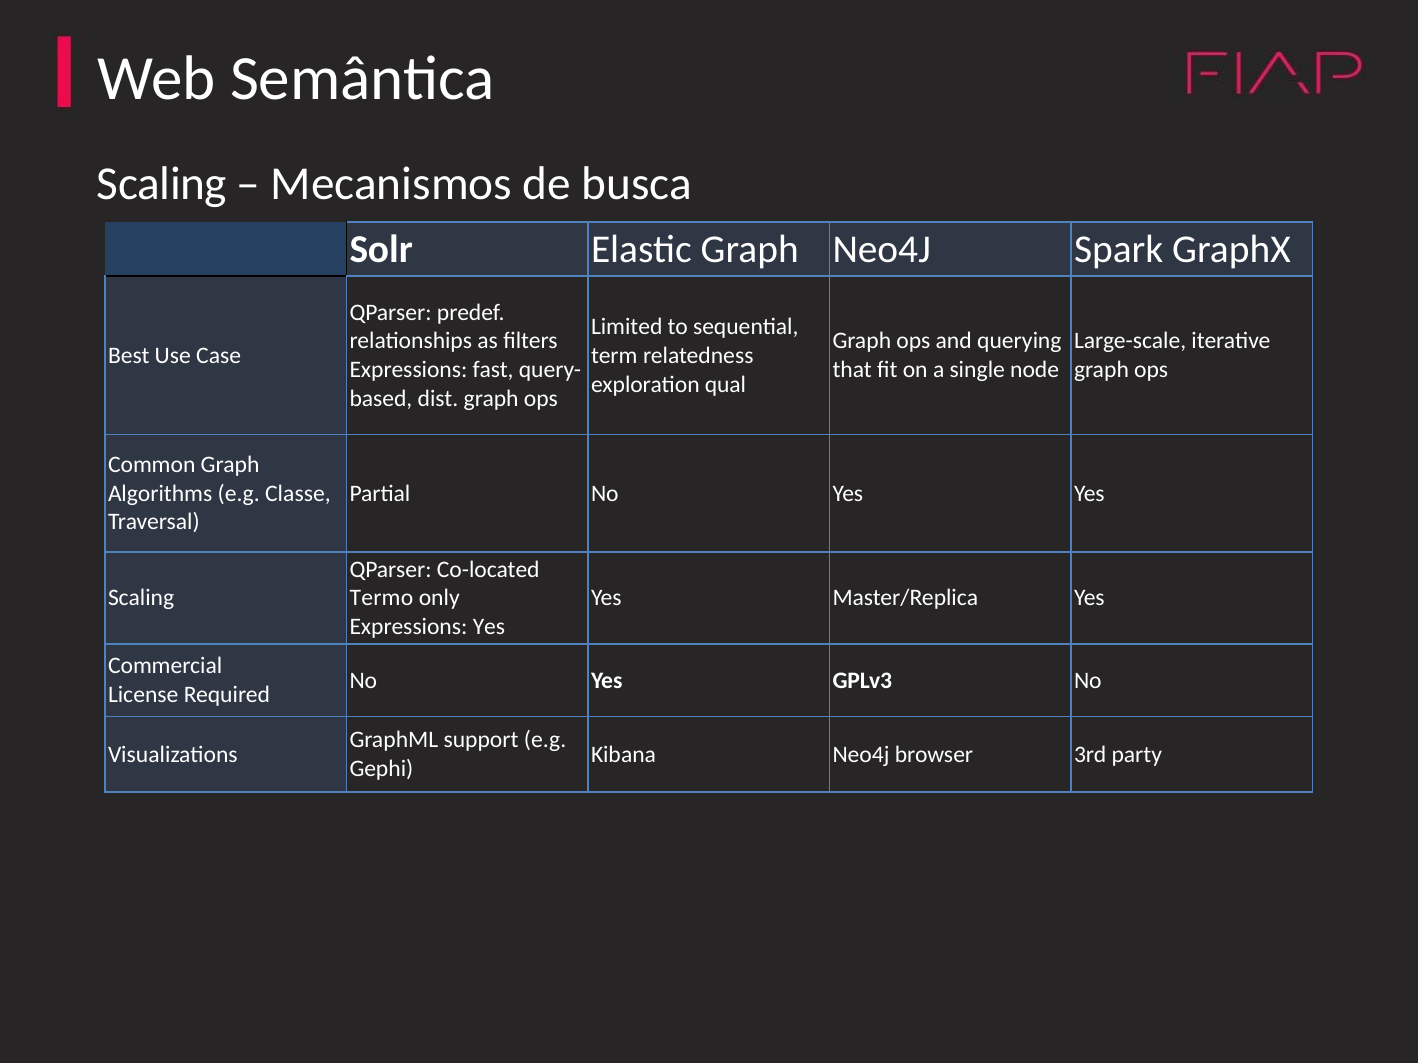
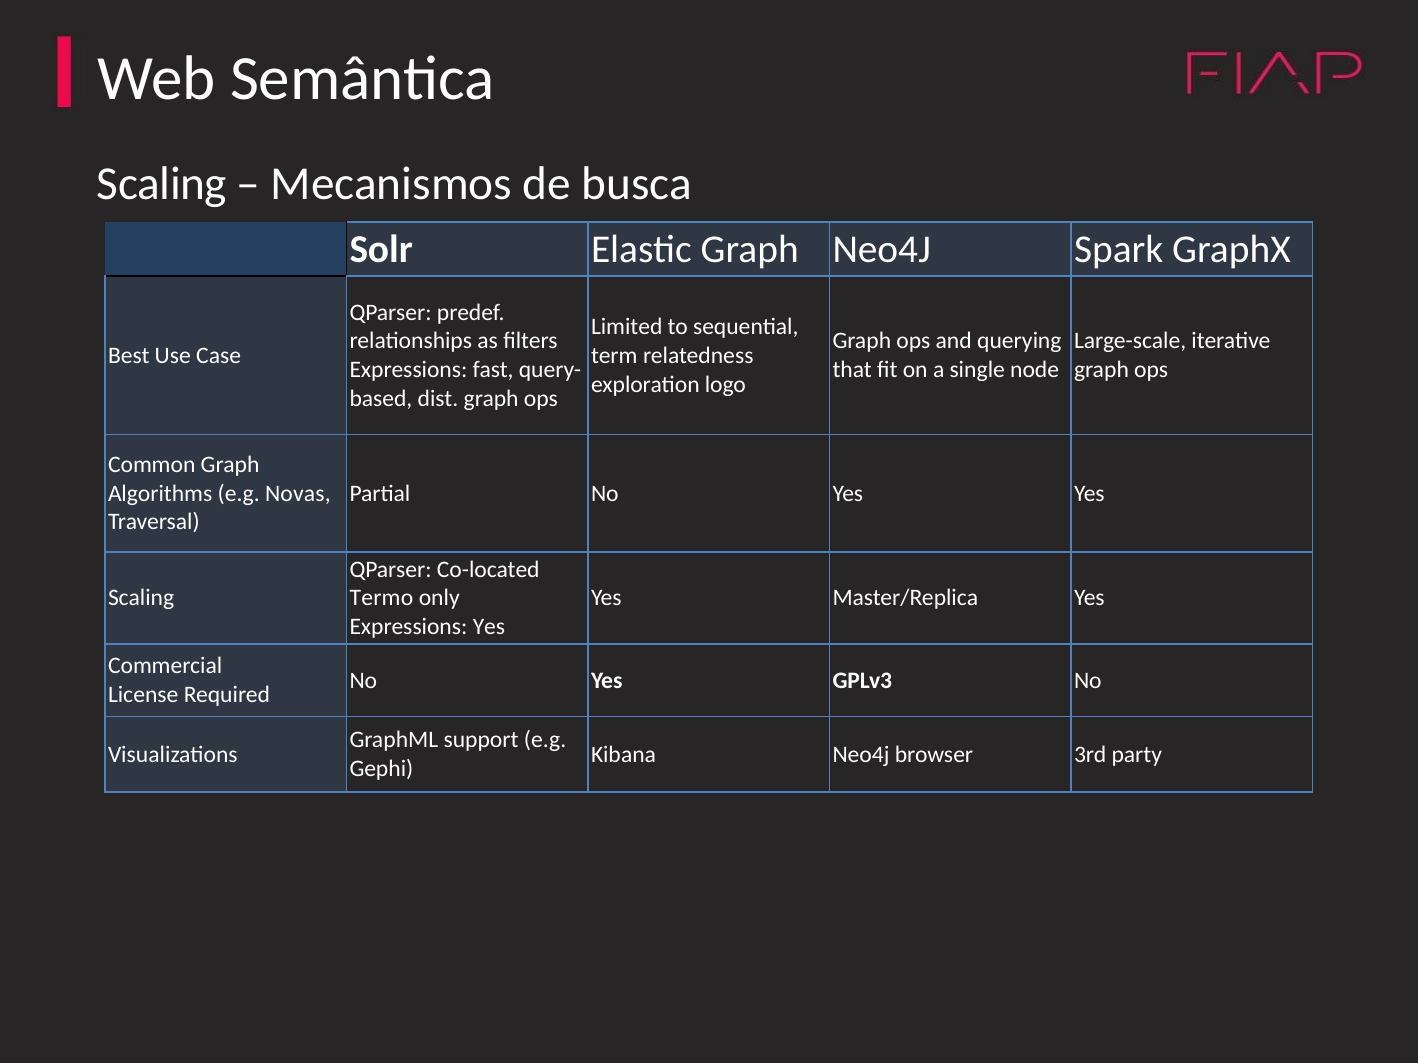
qual: qual -> logo (725, 385)
Classe: Classe -> Novas (298, 493)
